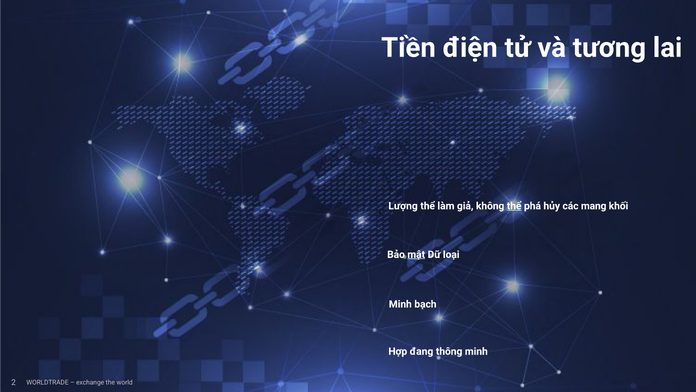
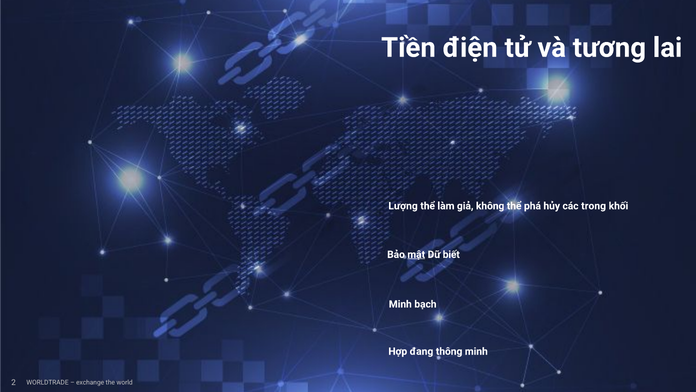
thể underline: present -> none (514, 206)
mang: mang -> trong (594, 206)
loại: loại -> biết (451, 254)
